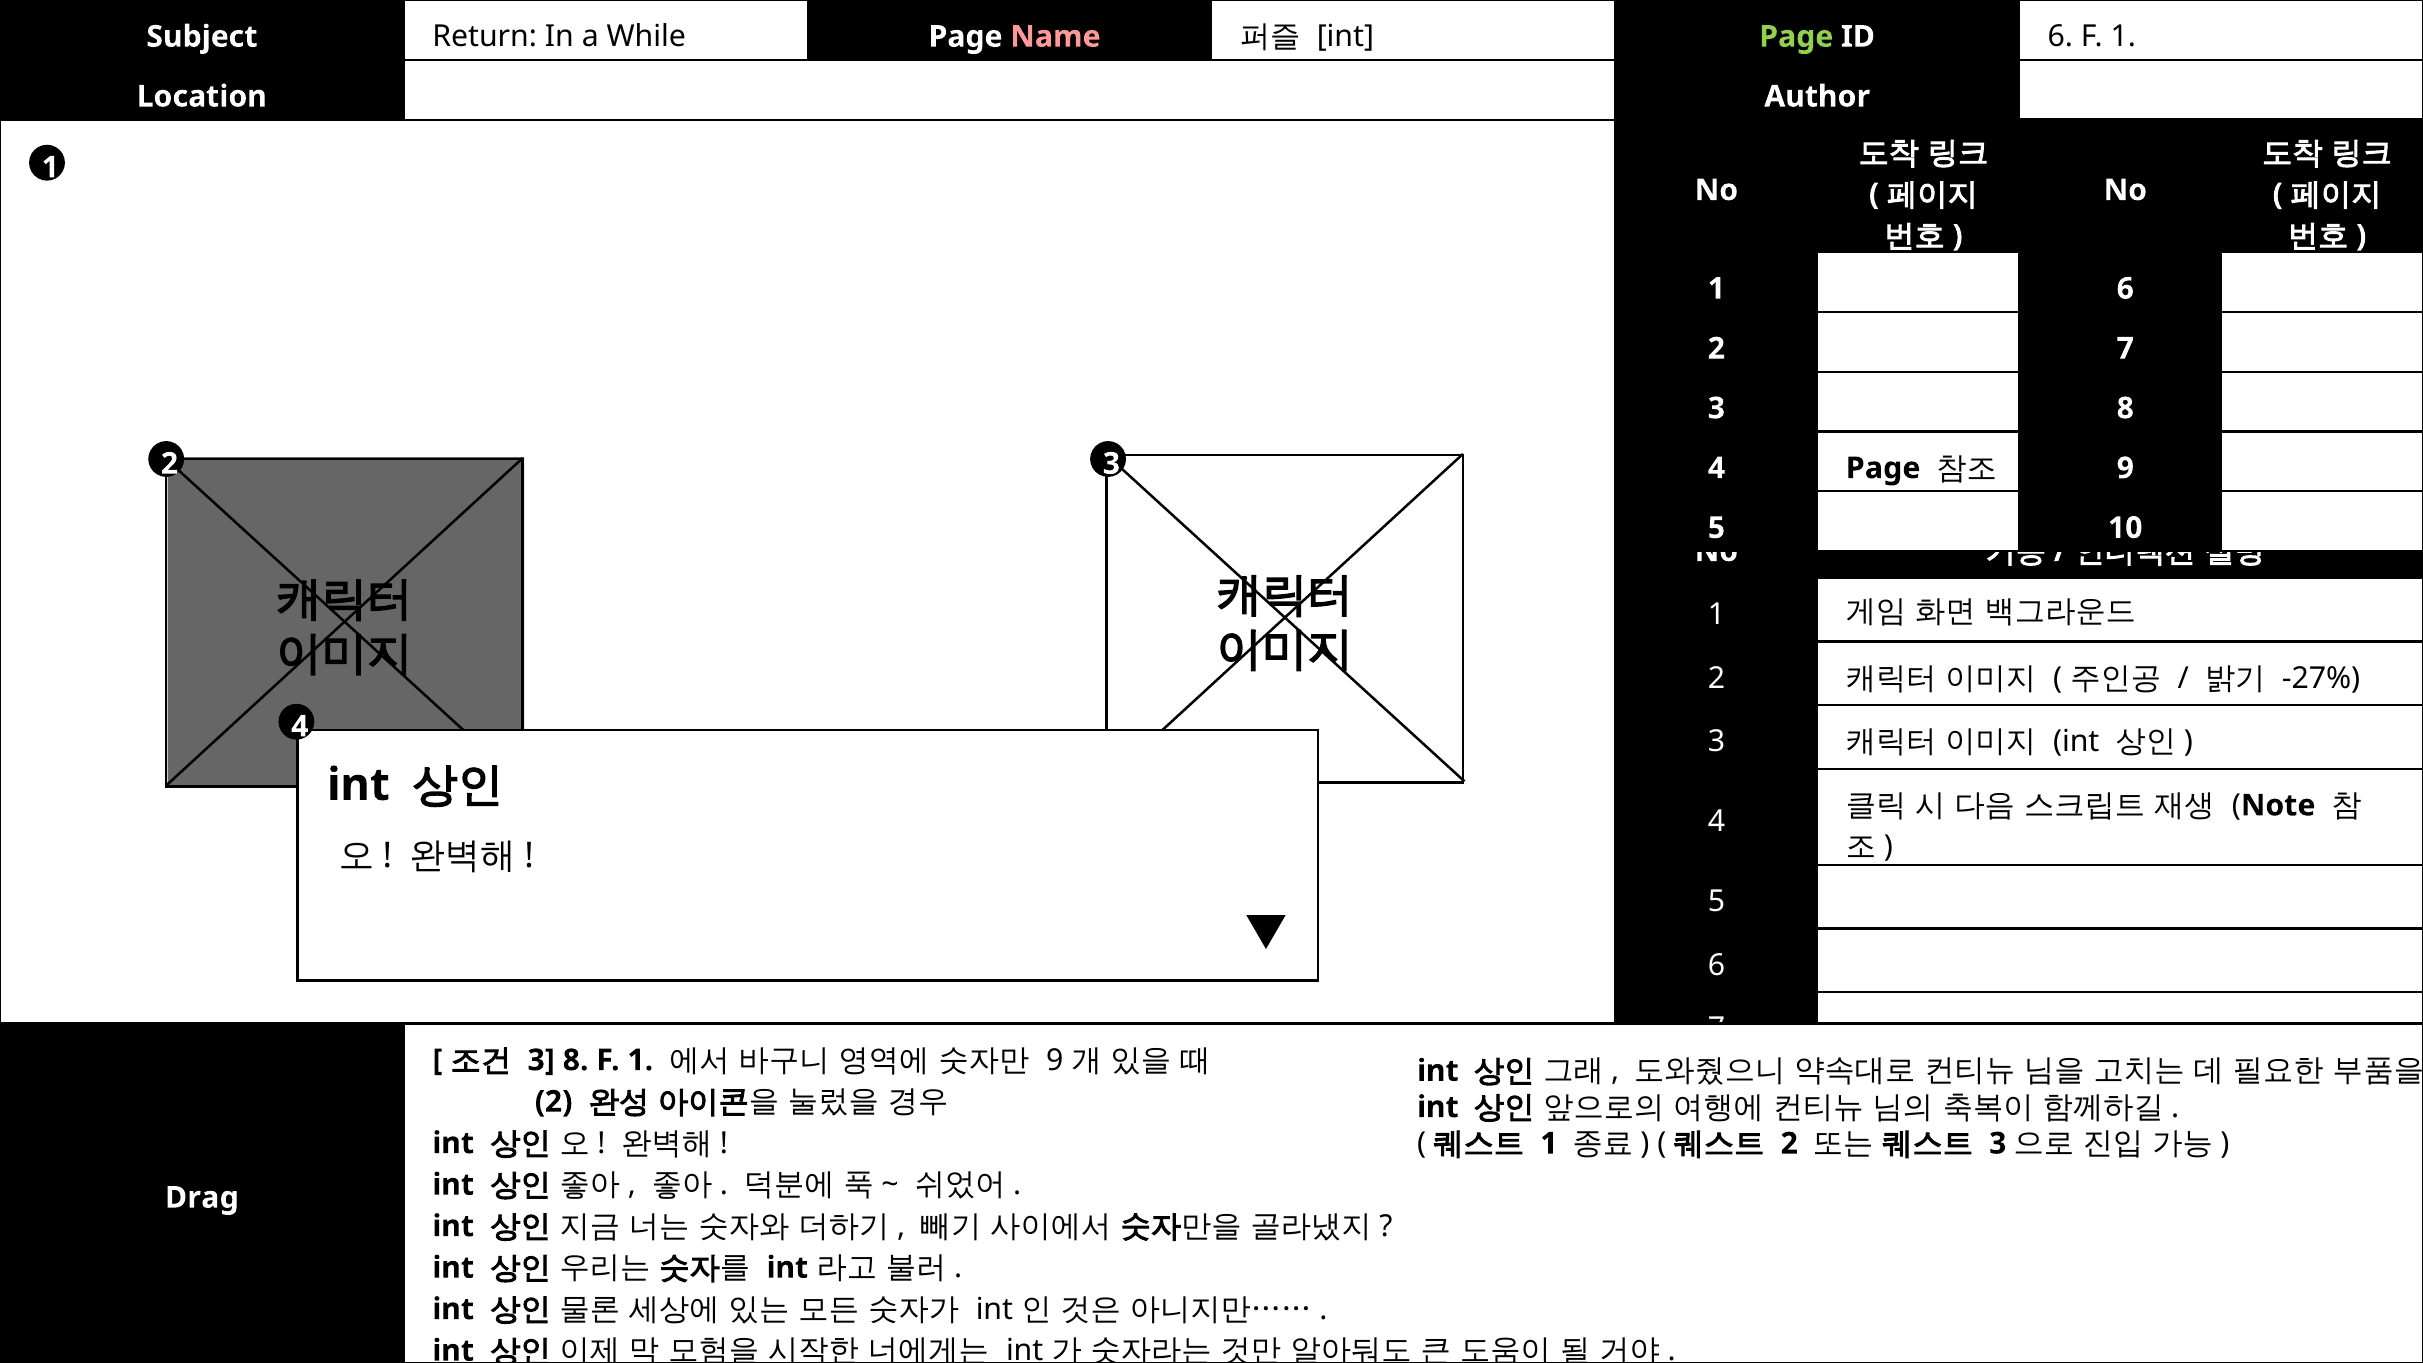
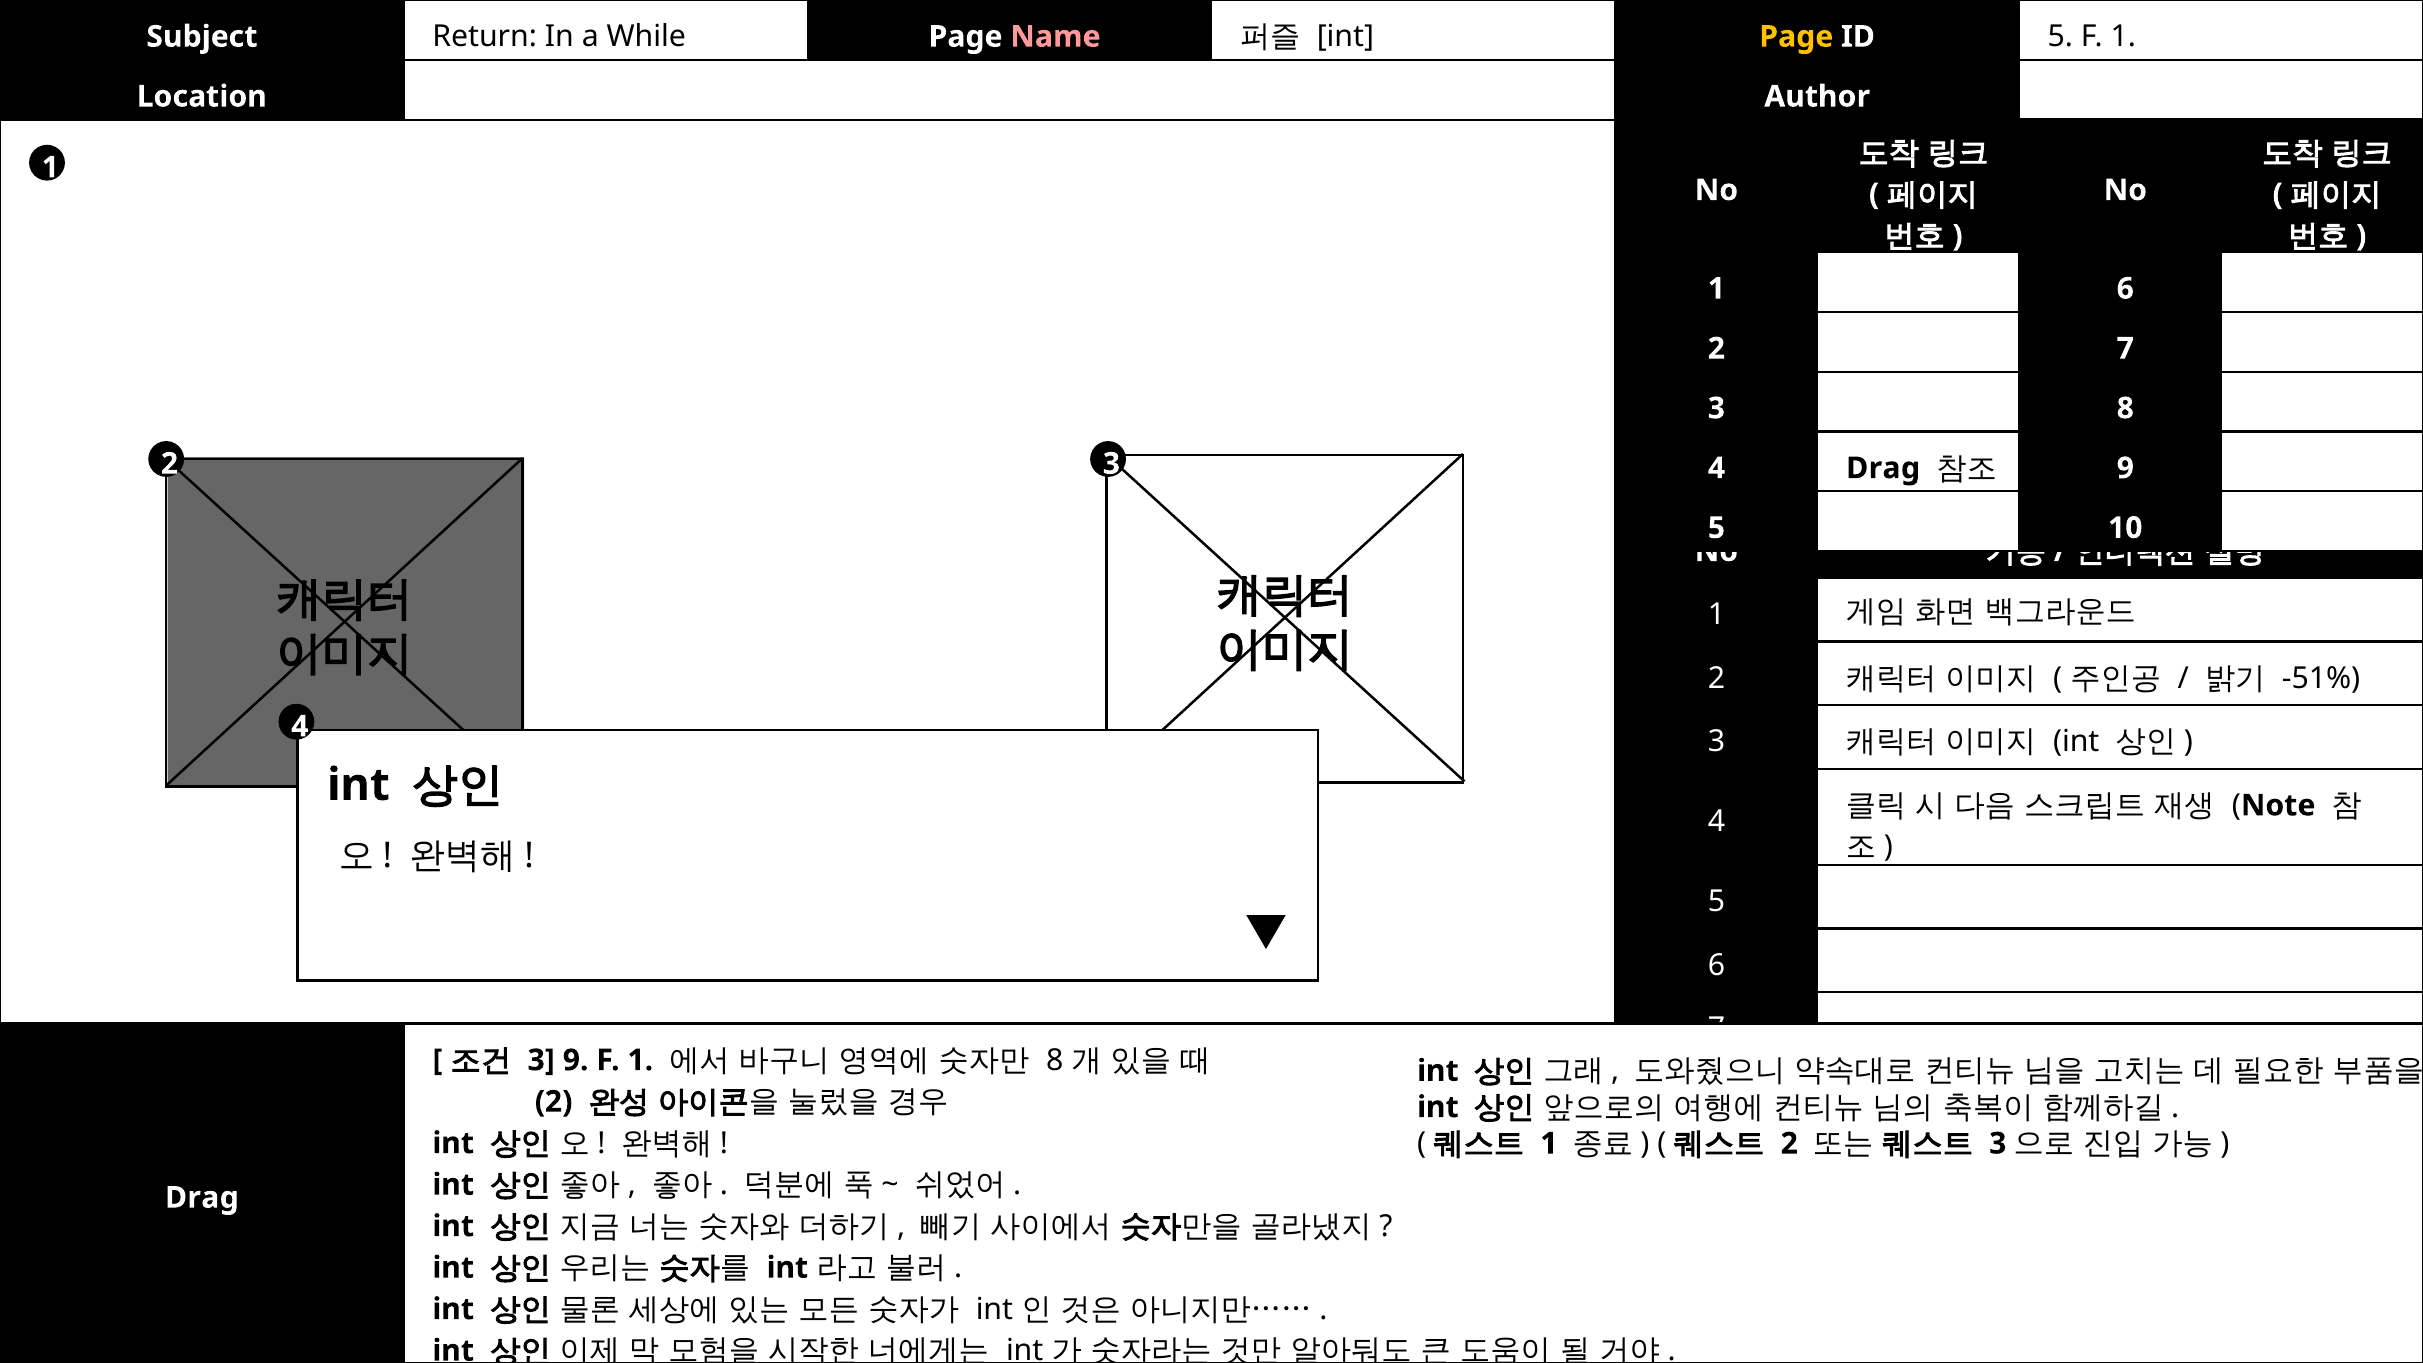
Page colour: light green -> yellow (1796, 37)
ID 6: 6 -> 5 (2060, 37)
4 Page: Page -> Drag (1883, 468)
-27%: -27% -> -51% (2321, 678)
8: 8 -> 9 (576, 1060)
9: 9 -> 8 (1055, 1060)
